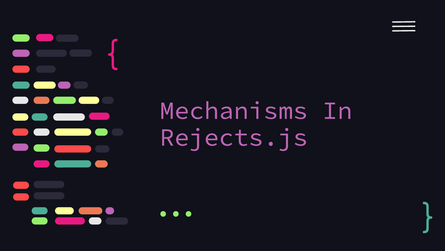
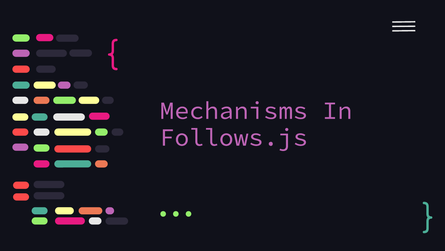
Rejects.js: Rejects.js -> Follows.js (234, 137)
